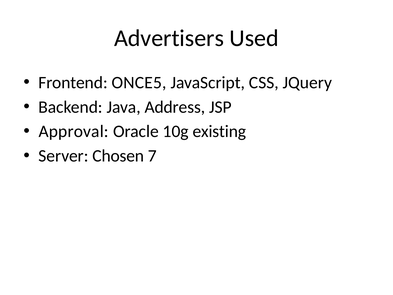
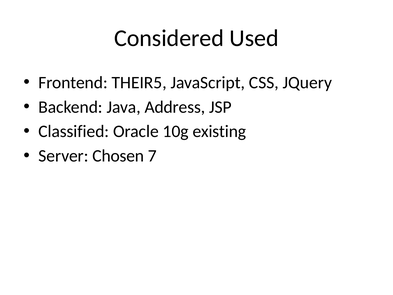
Advertisers: Advertisers -> Considered (169, 38)
ONCE5: ONCE5 -> THEIR5 (139, 82)
Approval: Approval -> Classified (74, 131)
